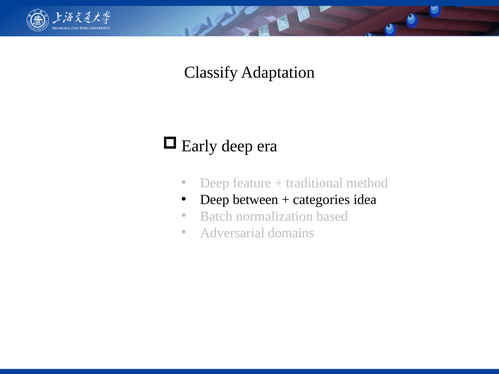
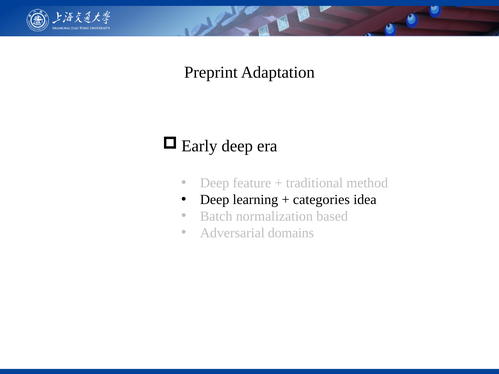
Classify: Classify -> Preprint (211, 73)
between: between -> learning (255, 200)
